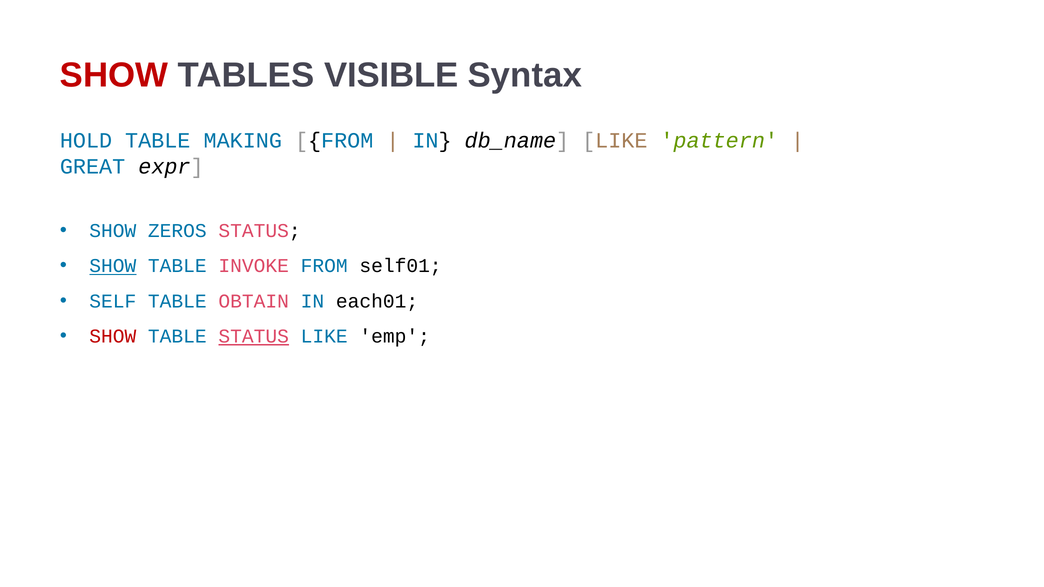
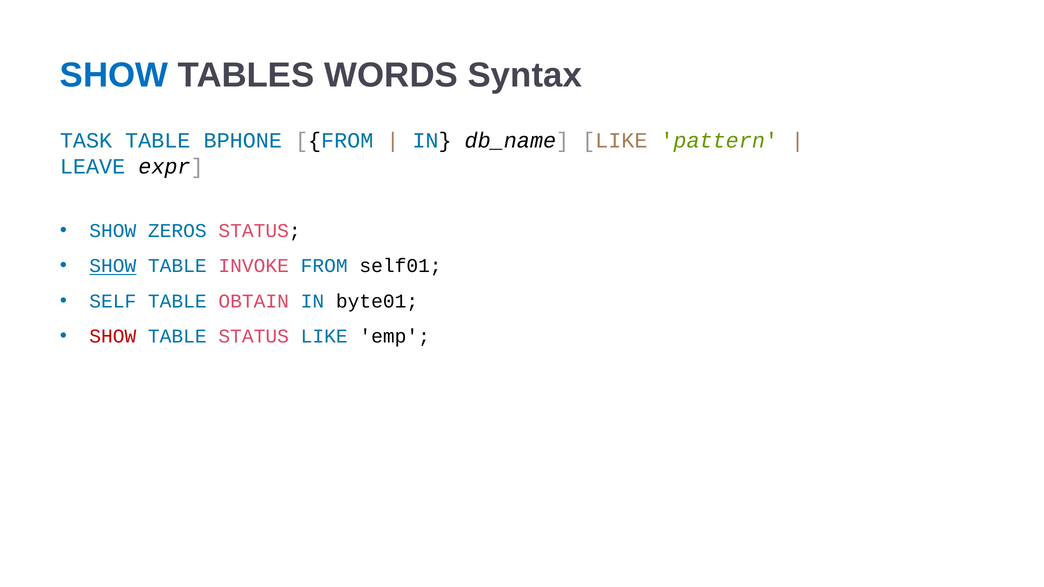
SHOW colour: red -> blue (114, 76)
VISIBLE: VISIBLE -> WORDS (391, 76)
HOLD: HOLD -> TASK (86, 141)
MAKING: MAKING -> BPHONE (243, 141)
GREAT: GREAT -> LEAVE (93, 167)
each01: each01 -> byte01 (377, 301)
STATUS underline: present -> none (254, 337)
